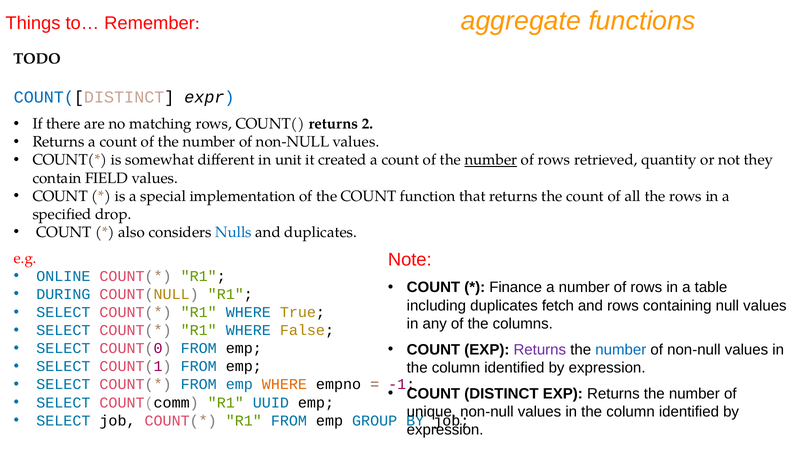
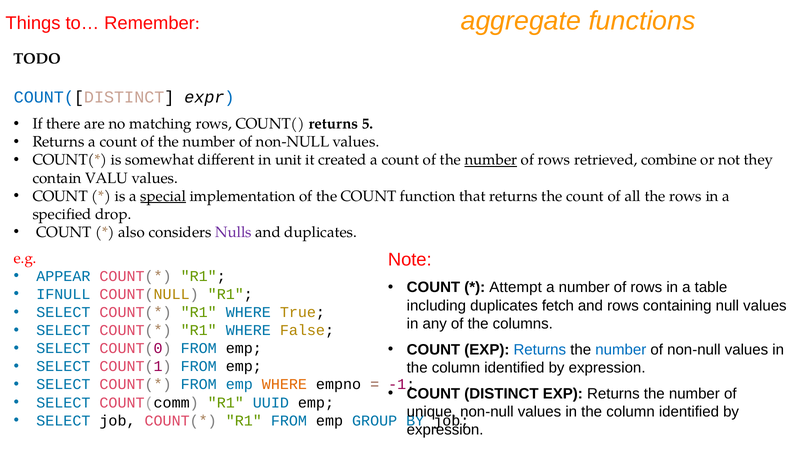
2: 2 -> 5 (367, 124)
quantity: quantity -> combine (669, 160)
FIELD: FIELD -> VALU (107, 178)
special underline: none -> present (163, 196)
Nulls colour: blue -> purple (234, 232)
ONLINE: ONLINE -> APPEAR (63, 276)
Finance: Finance -> Attempt (516, 288)
DURING: DURING -> IFNULL (63, 294)
Returns colour: purple -> blue (540, 350)
